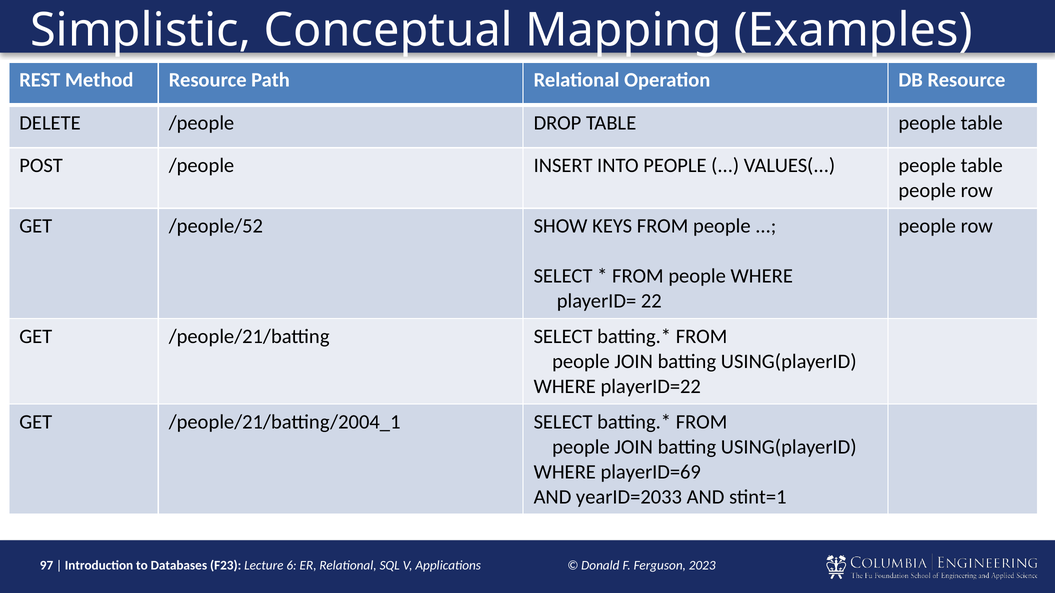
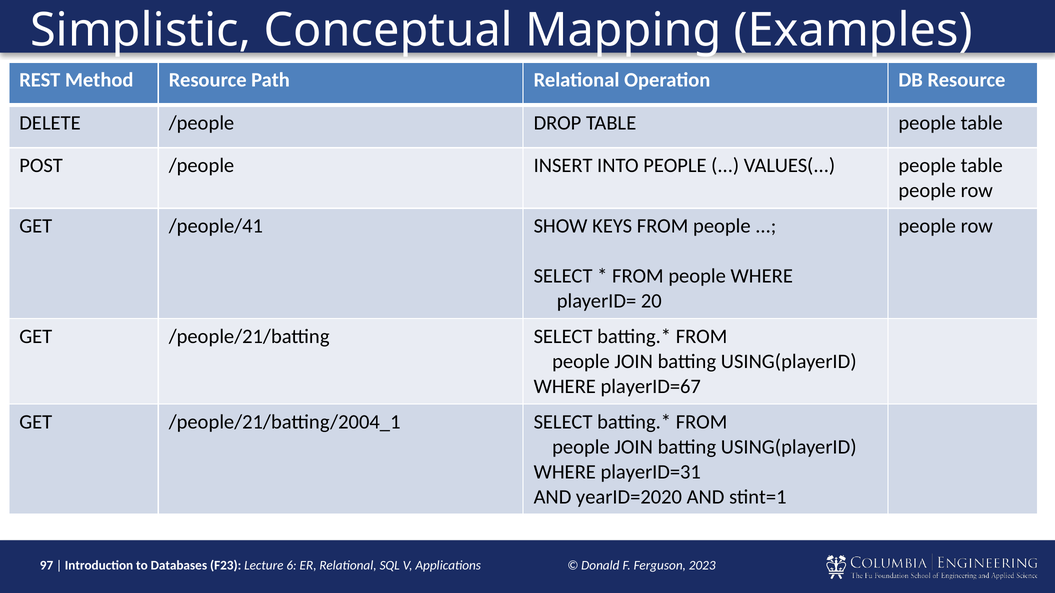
/people/52: /people/52 -> /people/41 (216, 226)
22: 22 -> 20 (651, 301)
playerID=22: playerID=22 -> playerID=67 (651, 387)
playerID=69: playerID=69 -> playerID=31 (651, 472)
yearID=2033: yearID=2033 -> yearID=2020 (629, 497)
